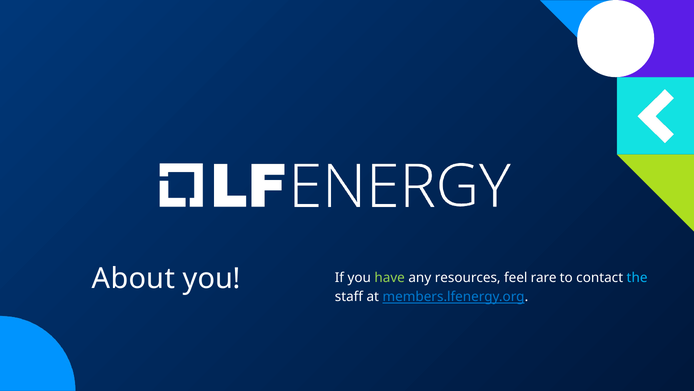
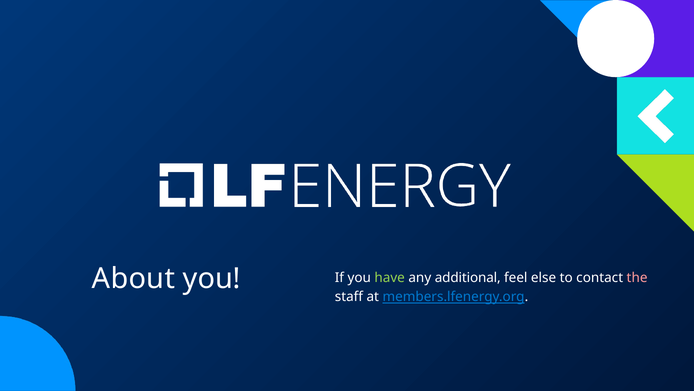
resources: resources -> additional (468, 277)
rare: rare -> else (544, 277)
the colour: light blue -> pink (637, 277)
